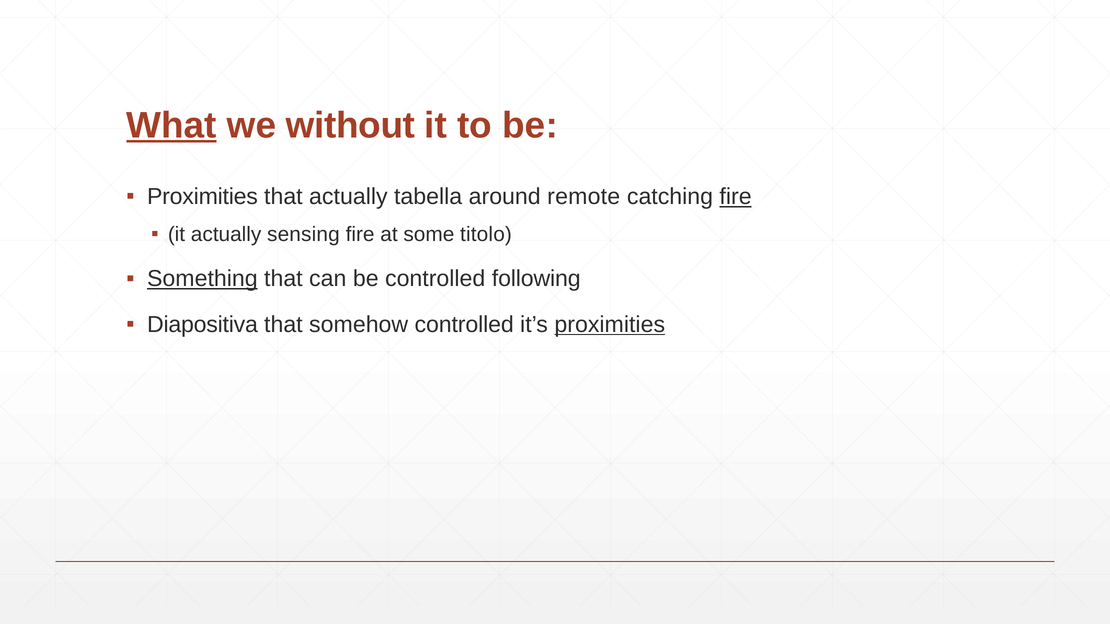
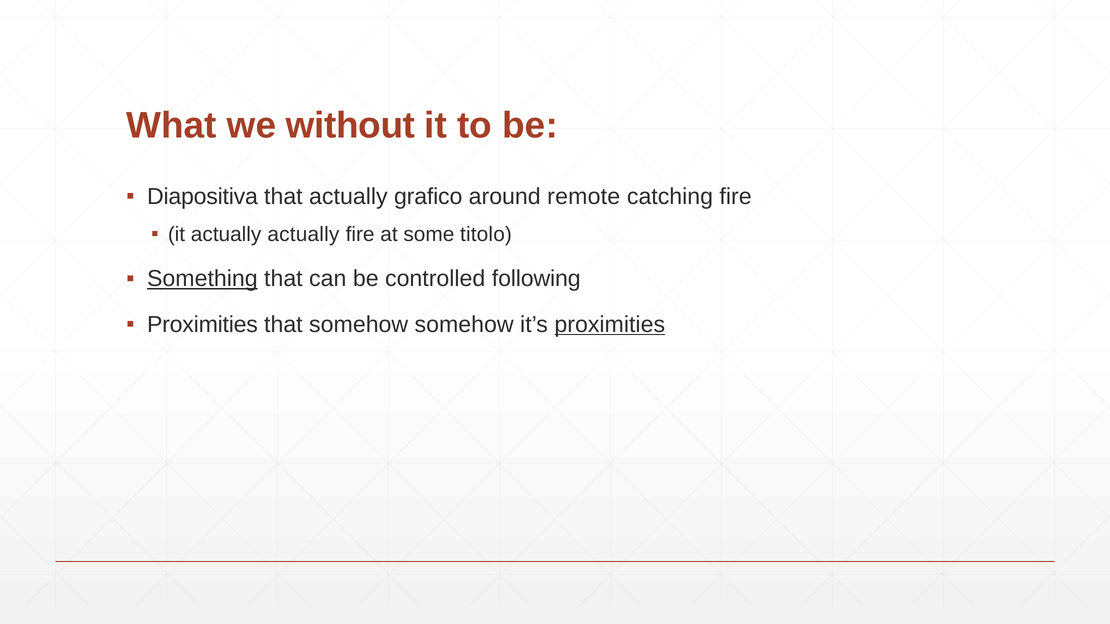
What underline: present -> none (171, 125)
Proximities: Proximities -> Diapositiva (202, 197)
tabella: tabella -> grafico (428, 197)
fire underline: present -> none (736, 197)
actually sensing: sensing -> actually (303, 234)
Diapositiva: Diapositiva -> Proximities (202, 325)
somehow controlled: controlled -> somehow (464, 325)
